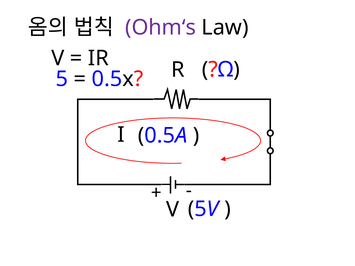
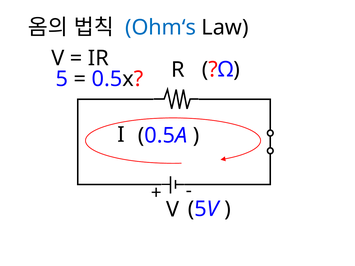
Ohm‘s colour: purple -> blue (161, 27)
